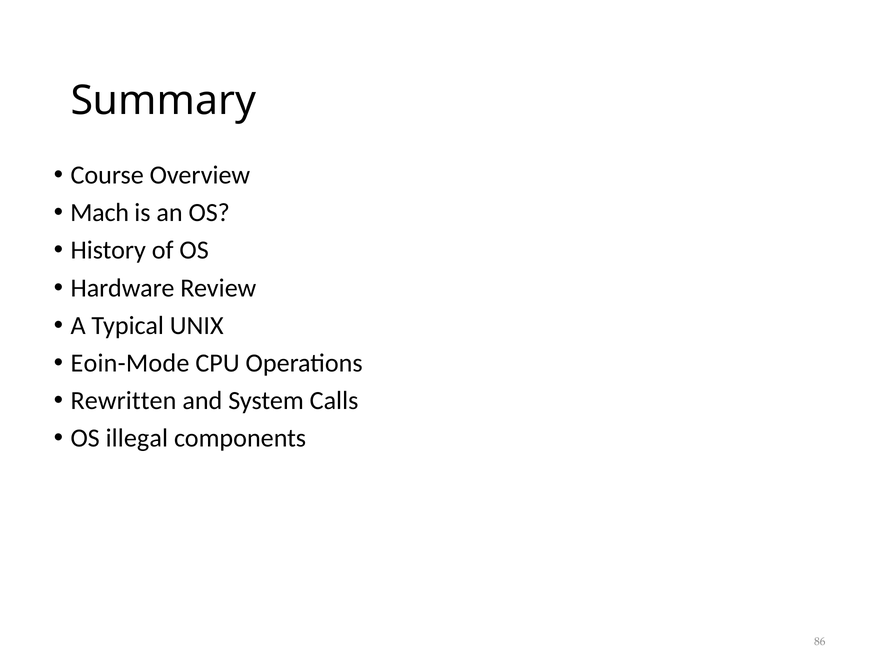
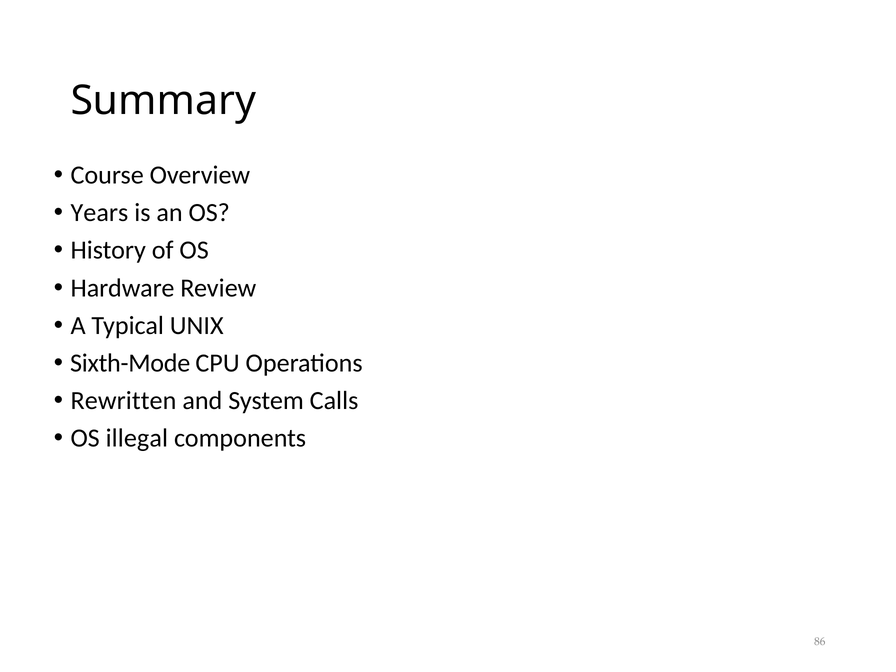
Mach: Mach -> Years (99, 213)
Eoin-Mode: Eoin-Mode -> Sixth-Mode (130, 363)
